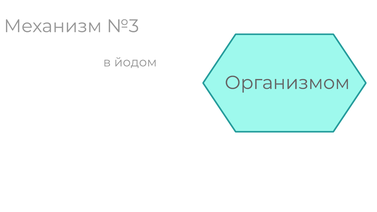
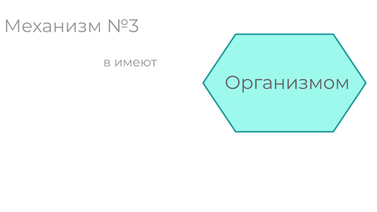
йодом: йодом -> имеют (136, 62)
